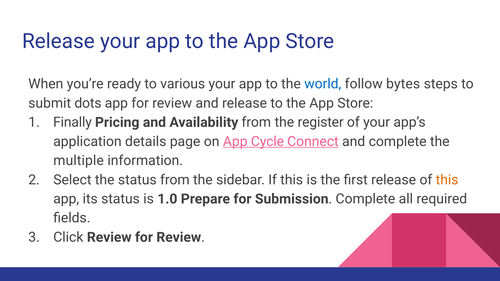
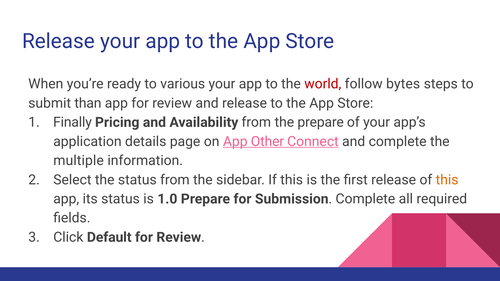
world colour: blue -> red (323, 84)
dots: dots -> than (88, 103)
the register: register -> prepare (321, 122)
Cycle: Cycle -> Other (267, 142)
Click Review: Review -> Default (109, 237)
